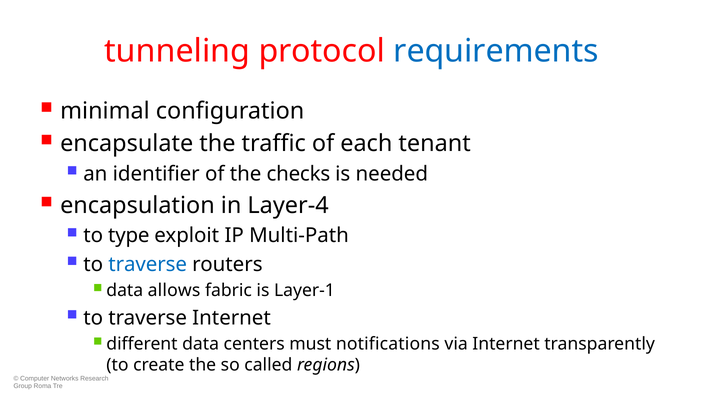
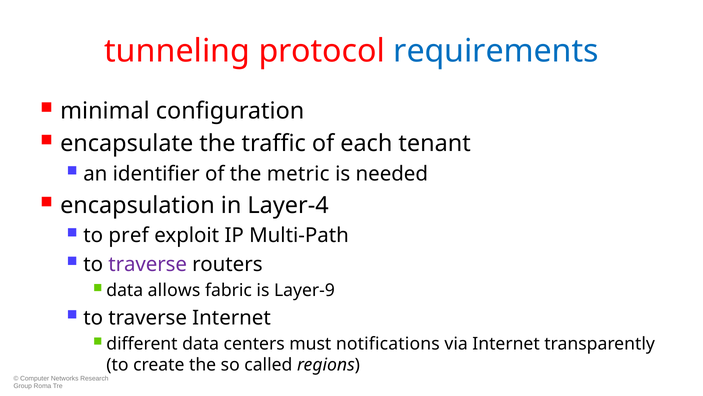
checks: checks -> metric (298, 174)
type: type -> pref (129, 235)
traverse colour: blue -> purple (148, 264)
Layer-1: Layer-1 -> Layer-9 (304, 290)
